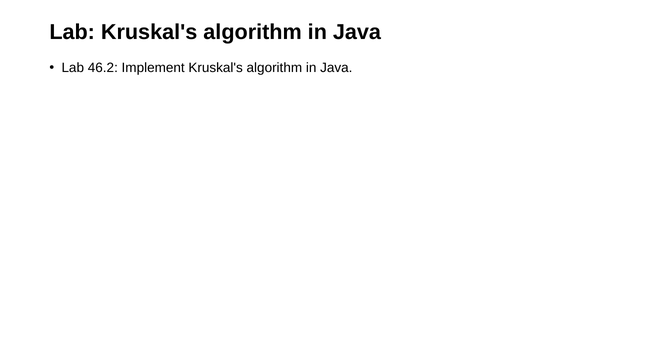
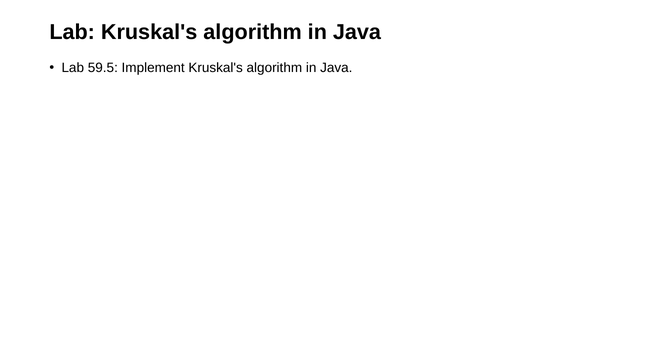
46.2: 46.2 -> 59.5 (103, 68)
